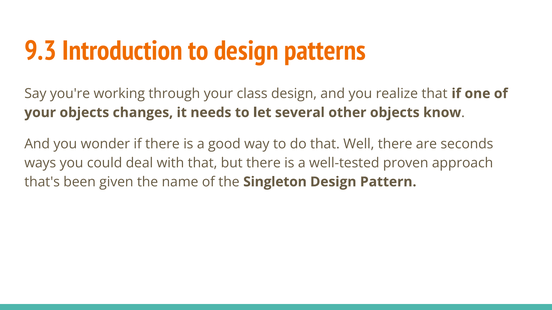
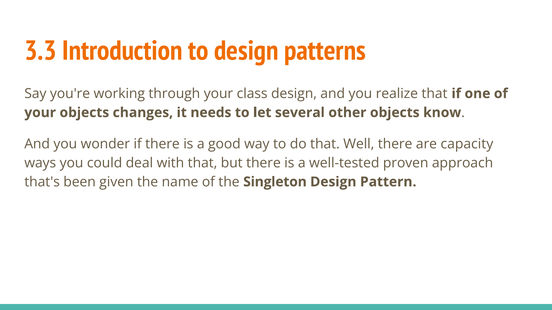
9.3: 9.3 -> 3.3 (40, 51)
seconds: seconds -> capacity (467, 144)
